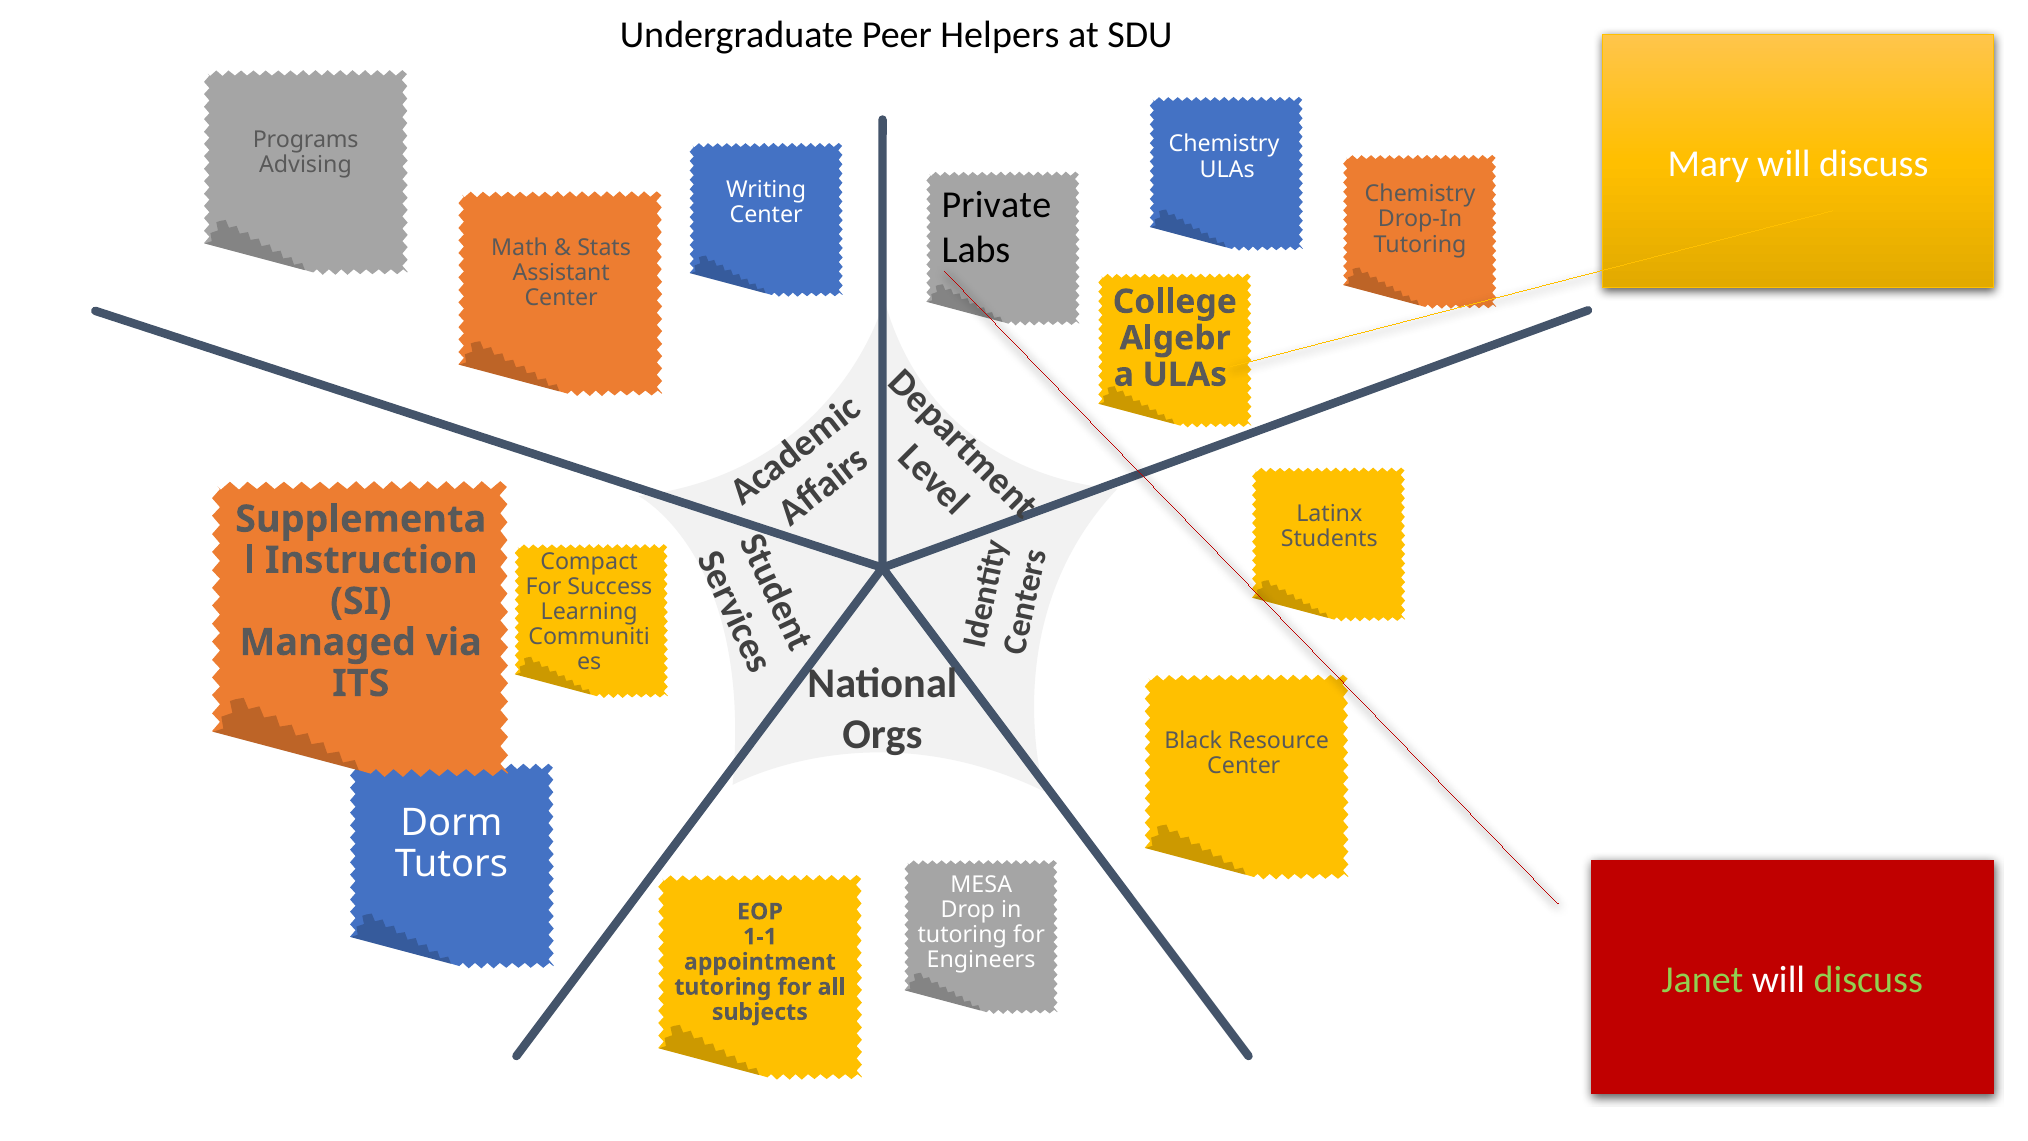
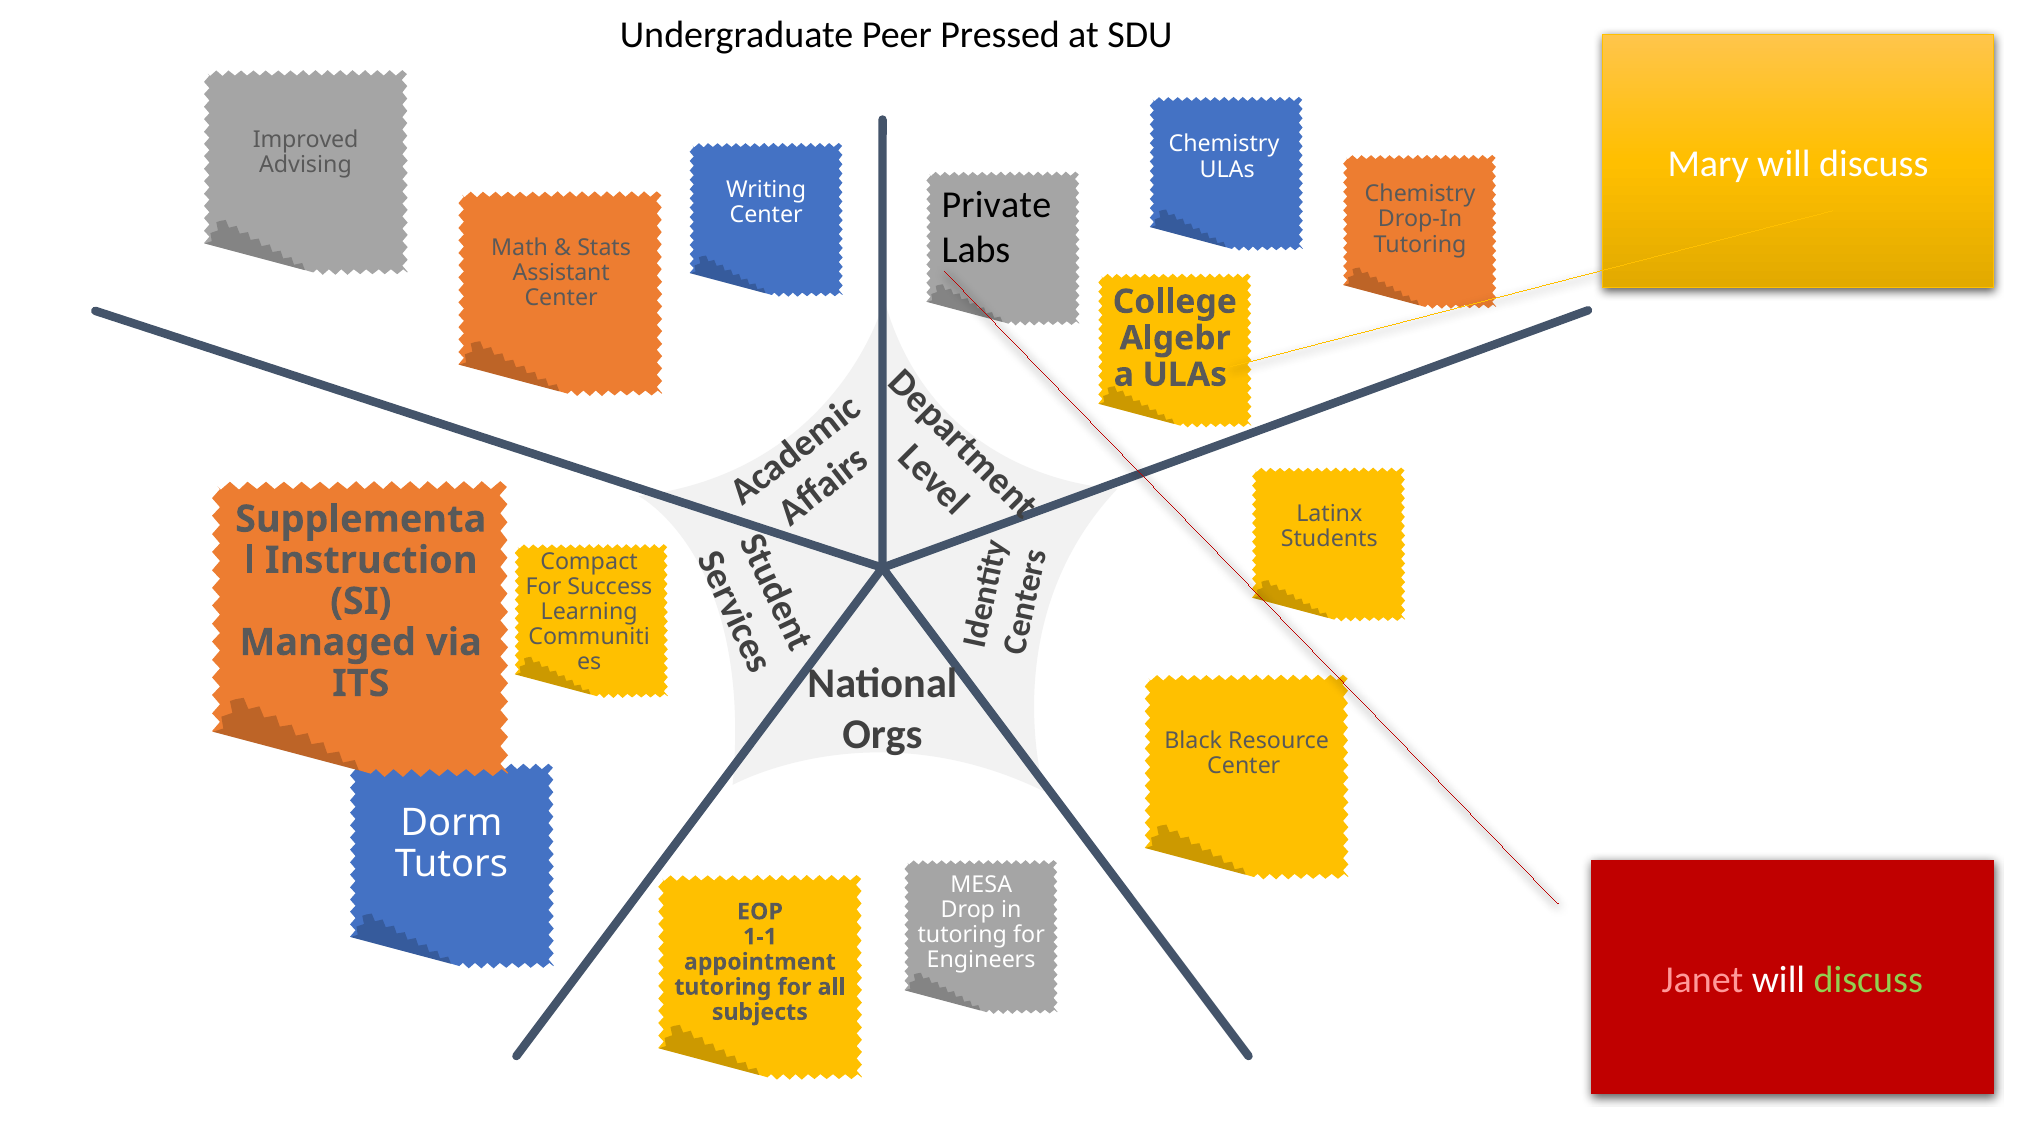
Helpers: Helpers -> Pressed (1000, 35)
Programs: Programs -> Improved (306, 139)
Janet colour: light green -> pink (1703, 979)
